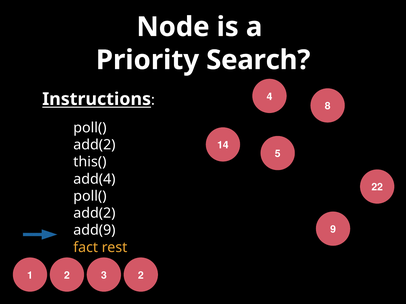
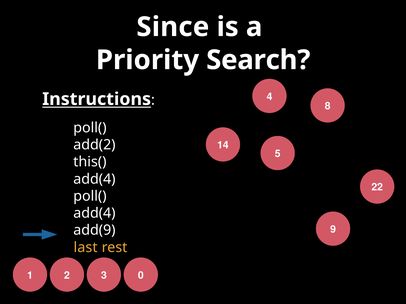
Node: Node -> Since (173, 27)
add(2: add(2 -> add(4 (94, 214)
fact: fact -> last (86, 248)
2 2: 2 -> 0 (141, 276)
